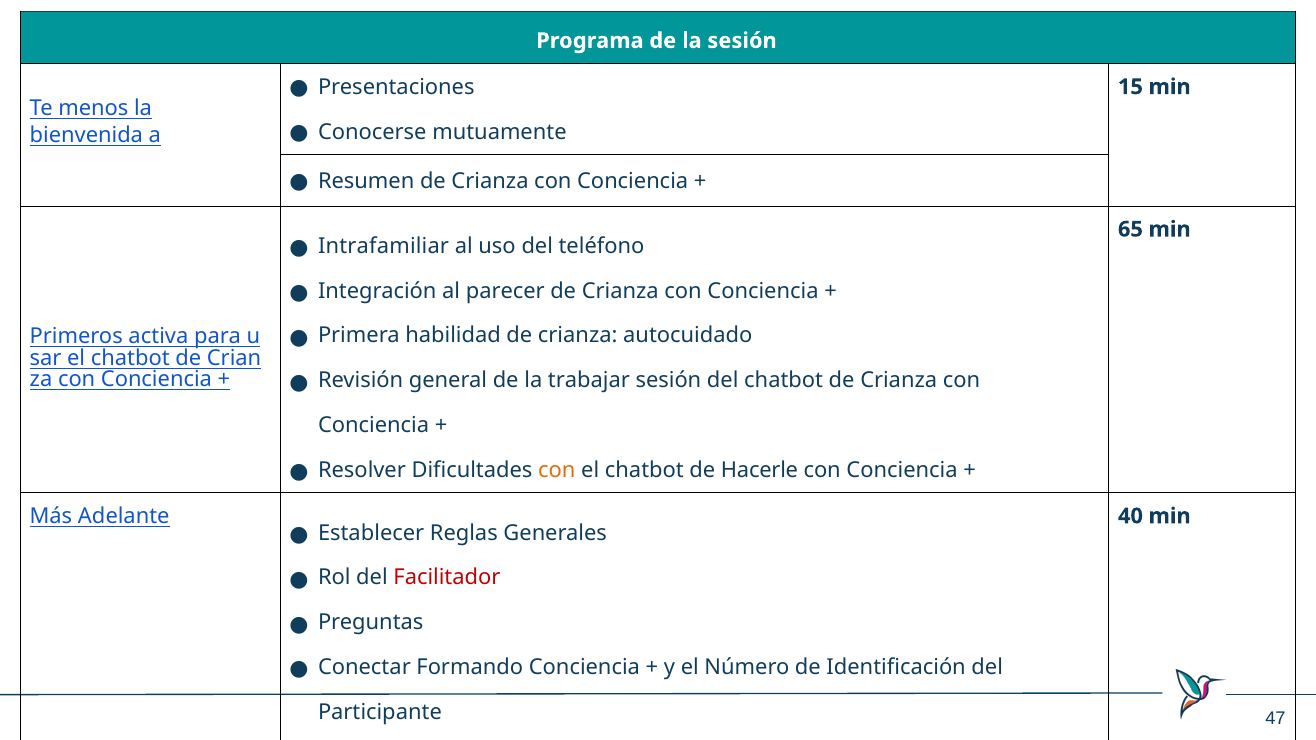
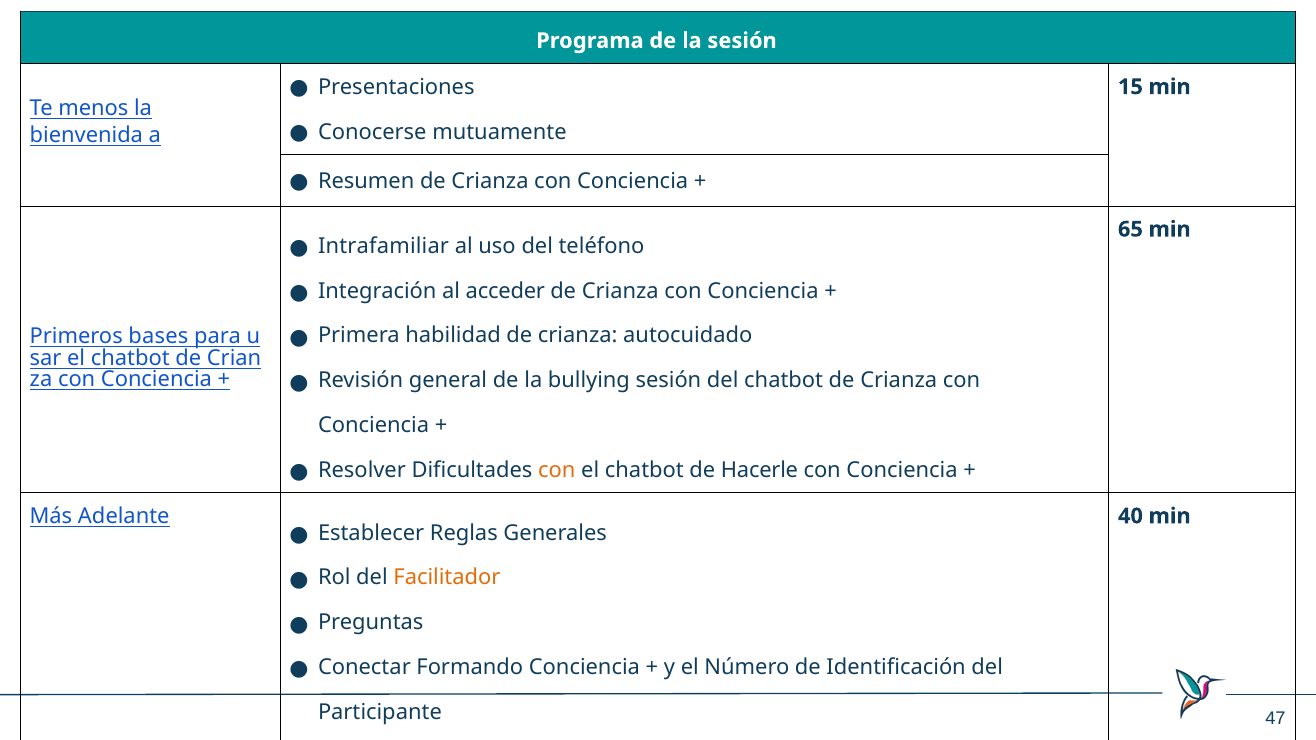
parecer: parecer -> acceder (505, 291)
activa: activa -> bases (158, 337)
trabajar: trabajar -> bullying (589, 381)
Facilitador colour: red -> orange (447, 578)
